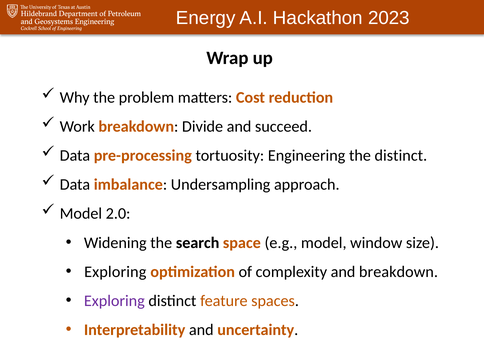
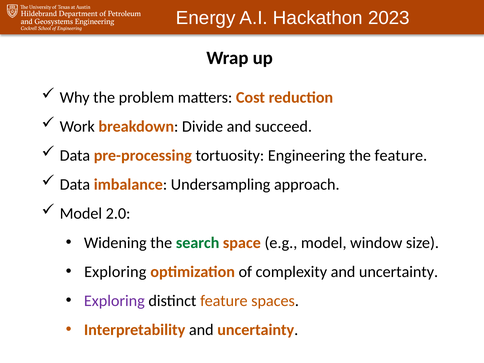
the distinct: distinct -> feature (401, 156)
search colour: black -> green (198, 243)
complexity and breakdown: breakdown -> uncertainty (399, 272)
